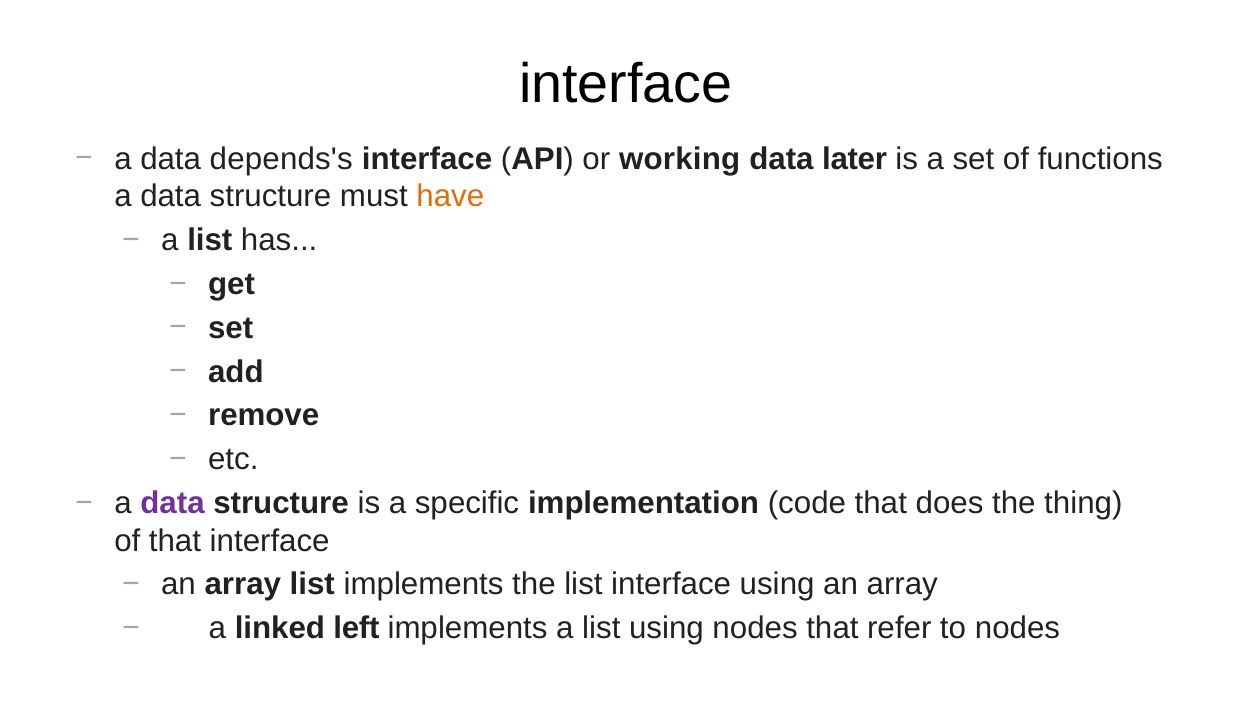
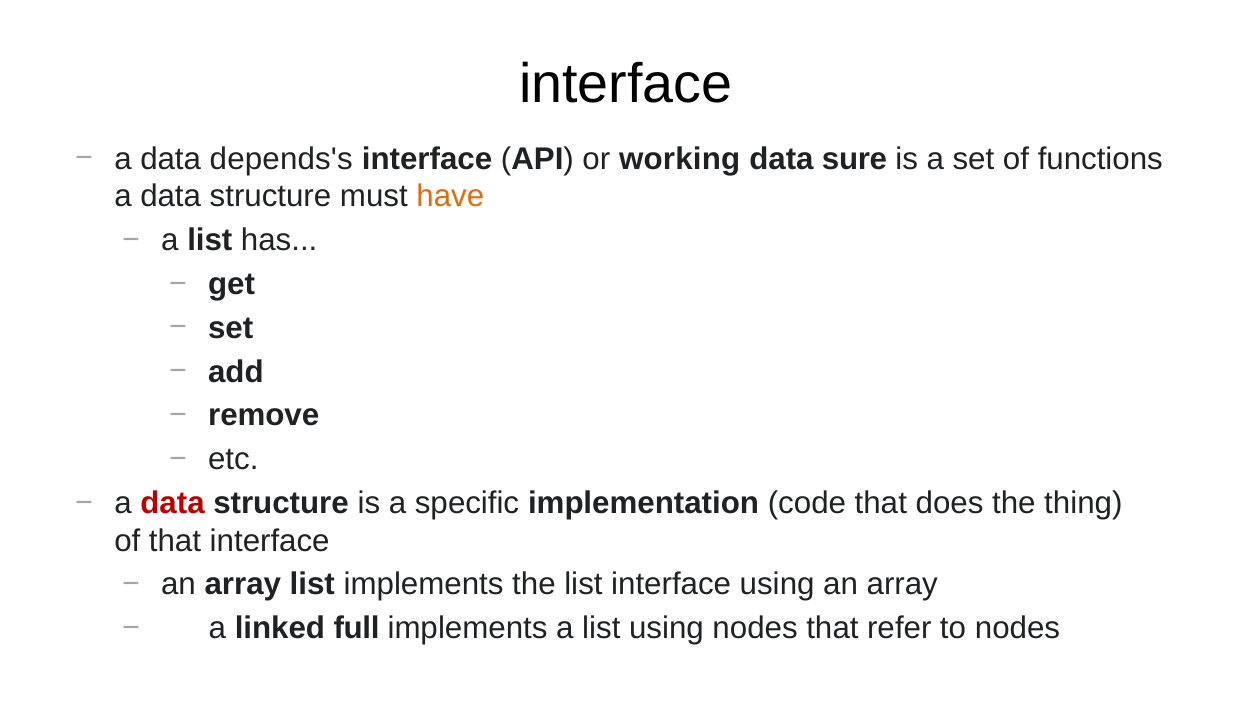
later: later -> sure (855, 159)
data colour: purple -> red (172, 503)
left: left -> full (356, 629)
